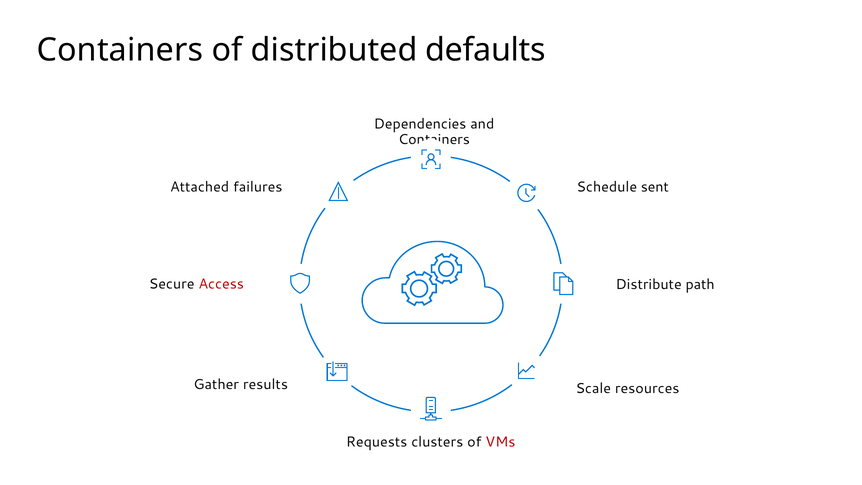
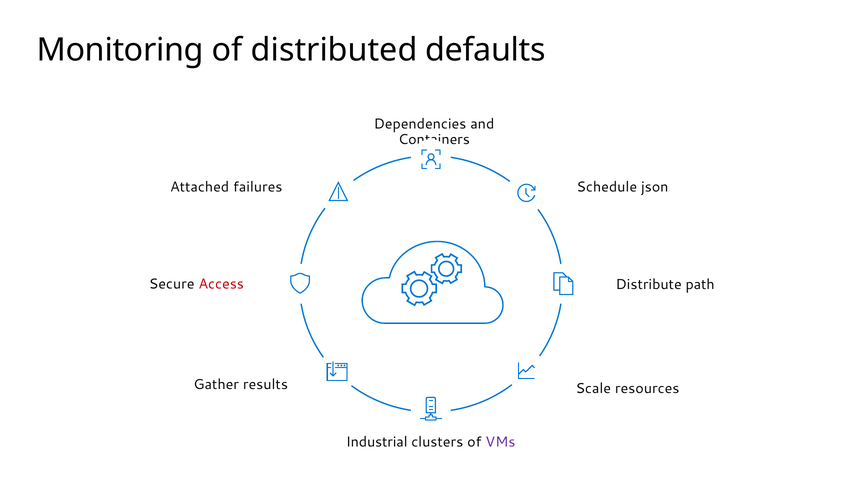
Containers: Containers -> Monitoring (120, 50)
sent: sent -> json (655, 187)
Requests: Requests -> Industrial (377, 442)
VMs colour: red -> purple (500, 442)
